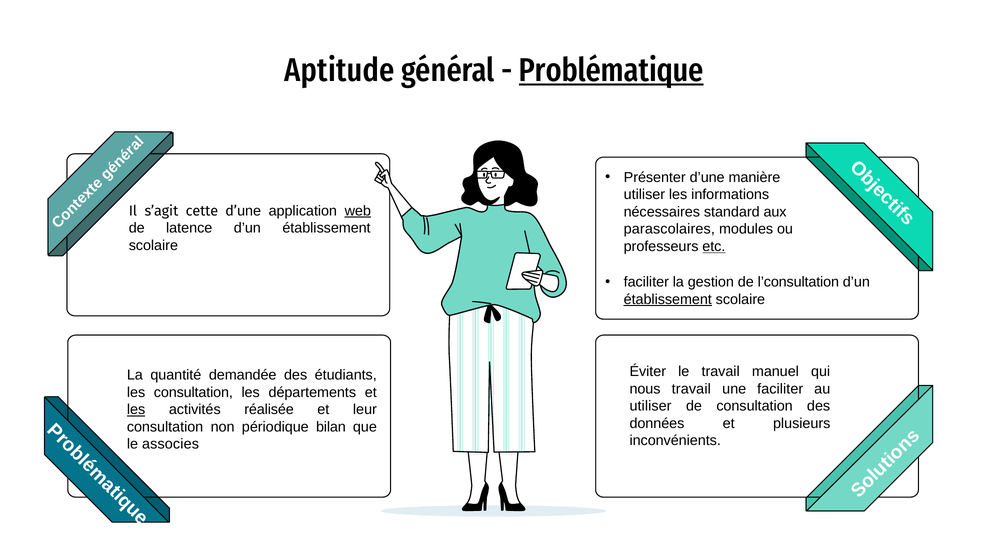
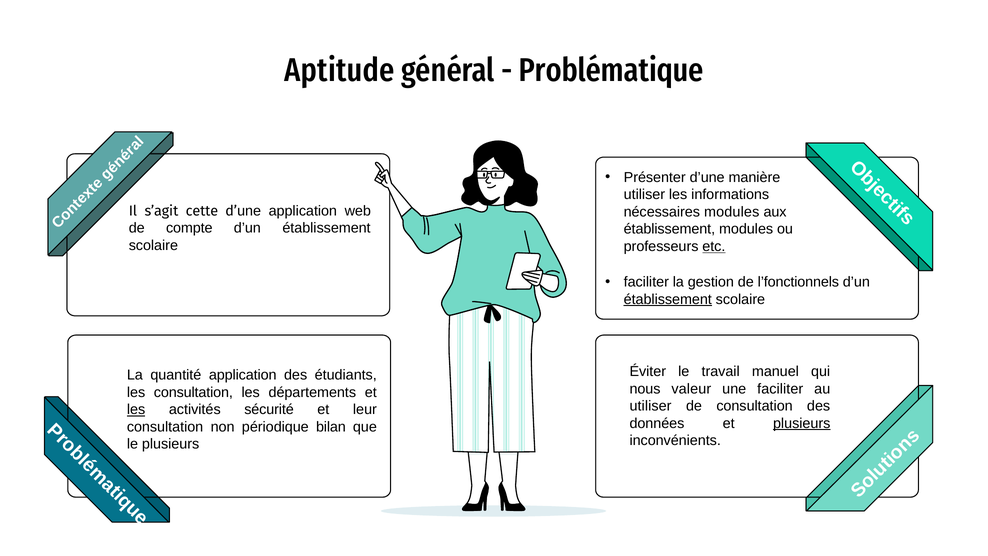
Problématique underline: present -> none (611, 70)
web underline: present -> none (358, 211)
nécessaires standard: standard -> modules (732, 212)
latence: latence -> compte (189, 228)
parascolaires: parascolaires -> établissement (669, 229)
l’consultation: l’consultation -> l’fonctionnels (798, 282)
quantité demandée: demandée -> application (243, 375)
nous travail: travail -> valeur (691, 389)
réalisée: réalisée -> sécurité (269, 409)
plusieurs underline: none -> present (802, 423)
le associes: associes -> plusieurs (171, 444)
